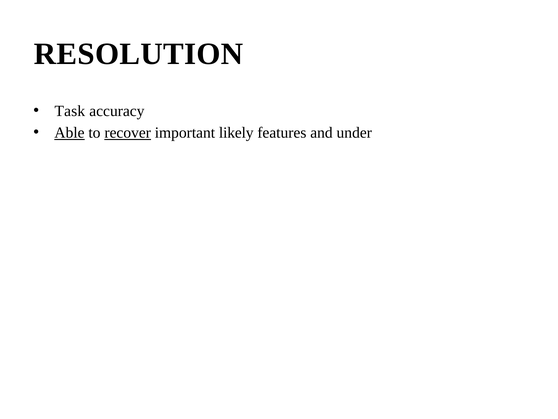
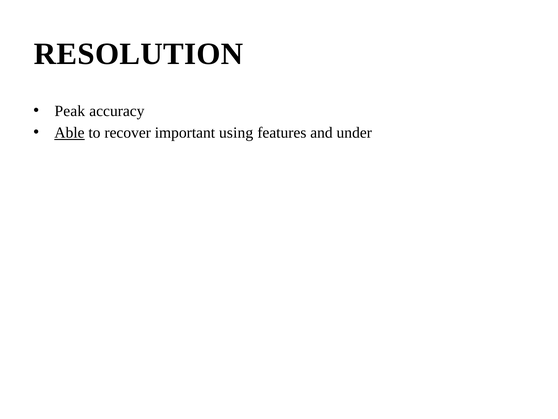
Task: Task -> Peak (70, 111)
recover underline: present -> none (128, 133)
likely: likely -> using (236, 133)
